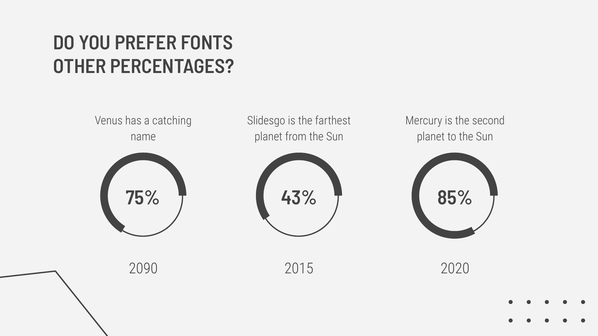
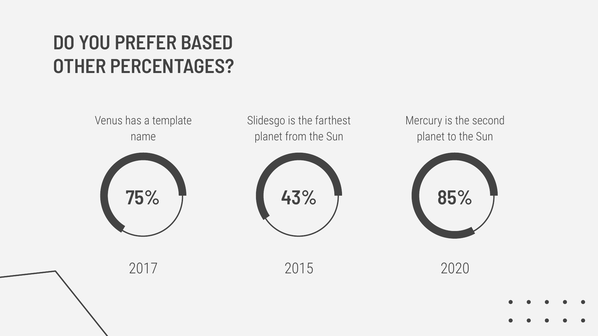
FONTS: FONTS -> BASED (207, 43)
catching: catching -> template (172, 121)
2090: 2090 -> 2017 (143, 269)
